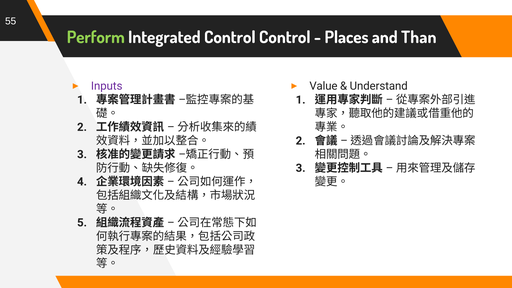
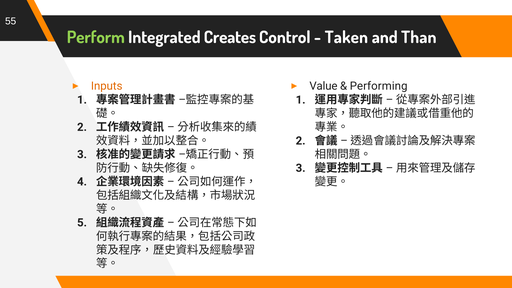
Integrated Control: Control -> Creates (230, 37)
Places: Places -> Taken (346, 37)
Inputs colour: purple -> orange (107, 86)
Understand: Understand -> Performing (379, 86)
